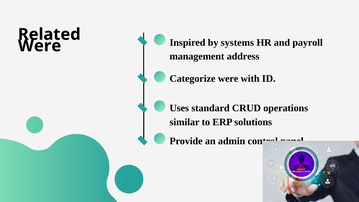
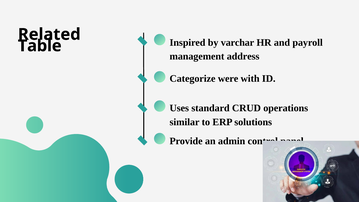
systems: systems -> varchar (237, 42)
Were: Were -> Table (40, 46)
